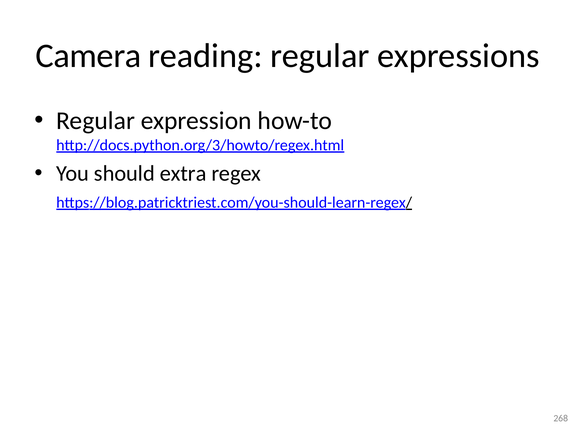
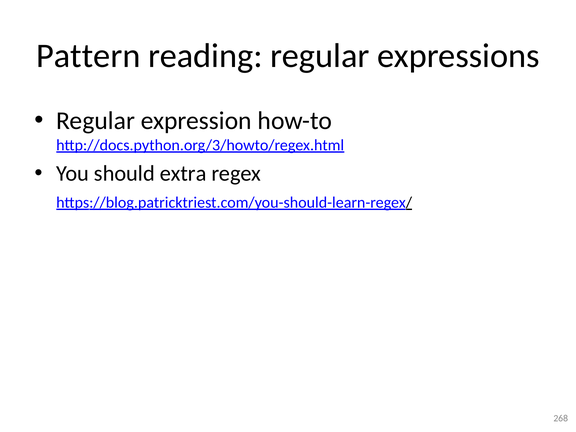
Camera: Camera -> Pattern (88, 56)
